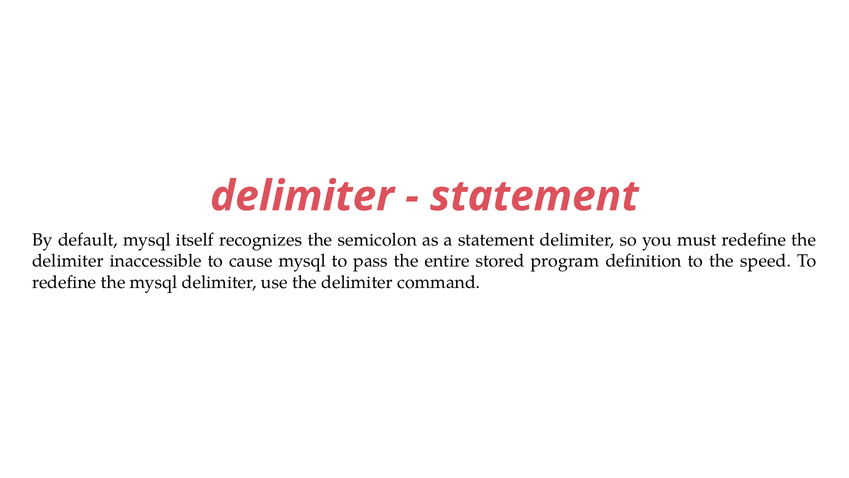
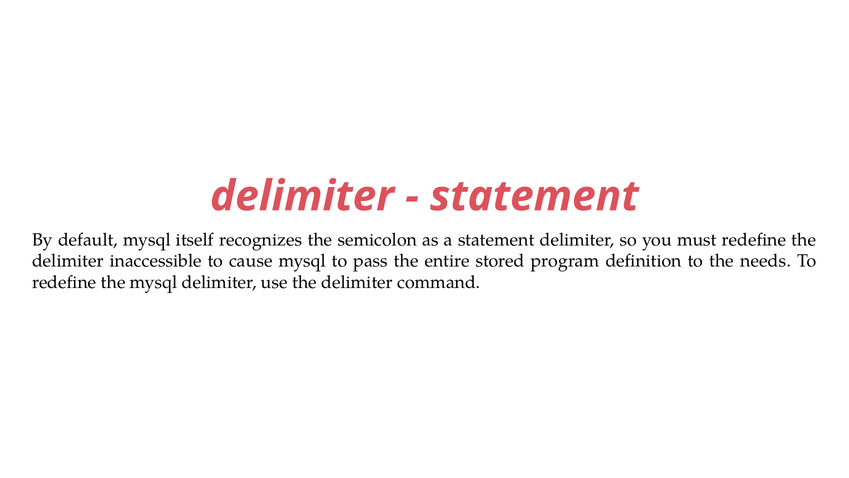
speed: speed -> needs (766, 261)
